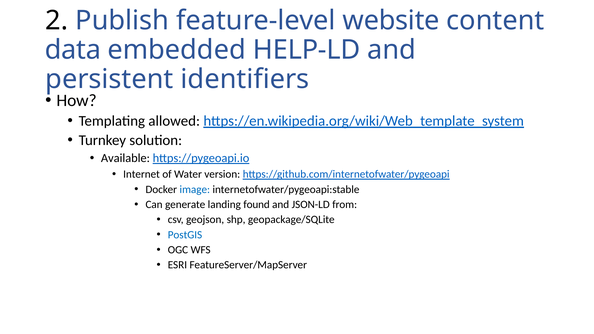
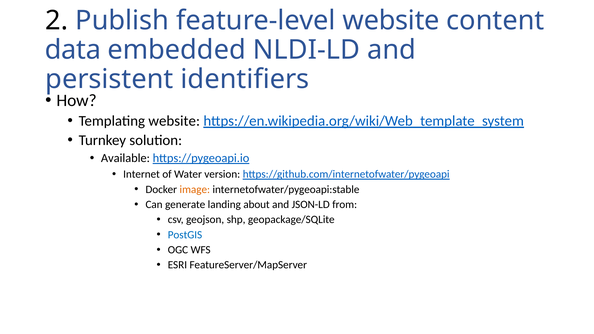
HELP-LD: HELP-LD -> NLDI-LD (307, 50)
Templating allowed: allowed -> website (174, 121)
image colour: blue -> orange (195, 189)
found: found -> about (257, 205)
